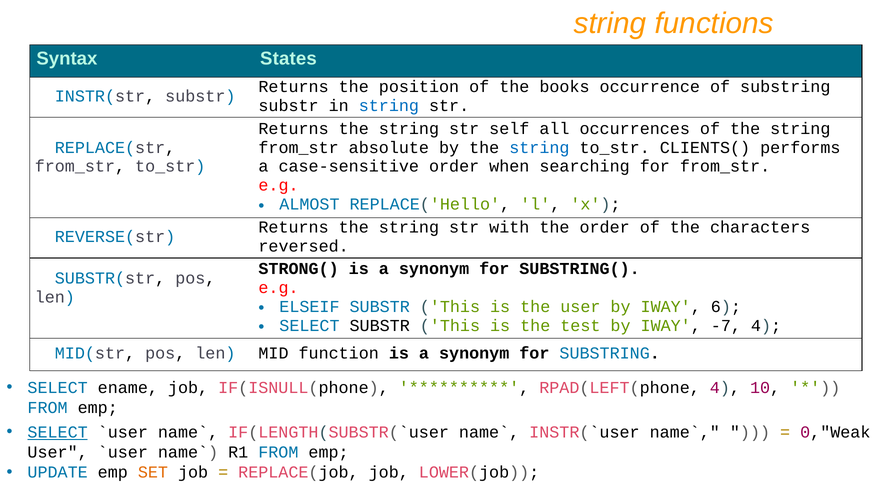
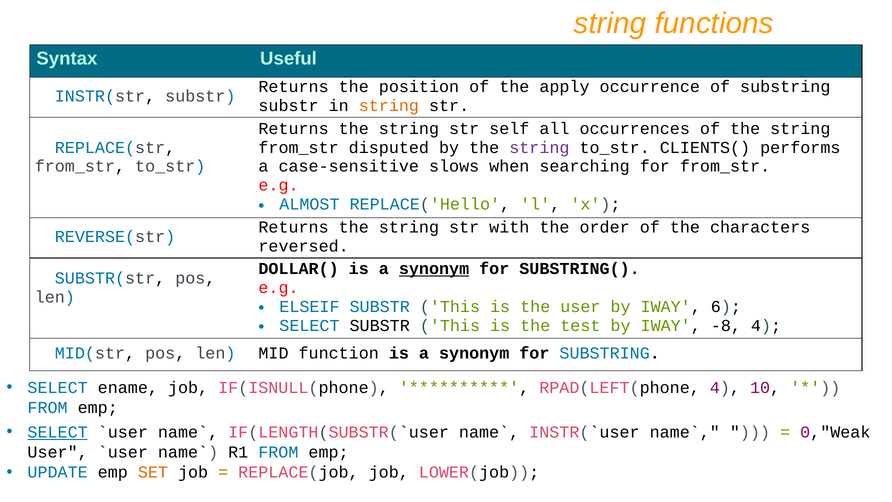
States: States -> Useful (289, 59)
books: books -> apply (564, 87)
string colour: blue -> orange (389, 106)
absolute: absolute -> disputed (389, 147)
string colour: blue -> purple (539, 147)
case-sensitive order: order -> slows (454, 166)
STRONG(: STRONG( -> DOLLAR( (299, 268)
synonym underline: none -> present (434, 268)
-7: -7 -> -8 (726, 325)
